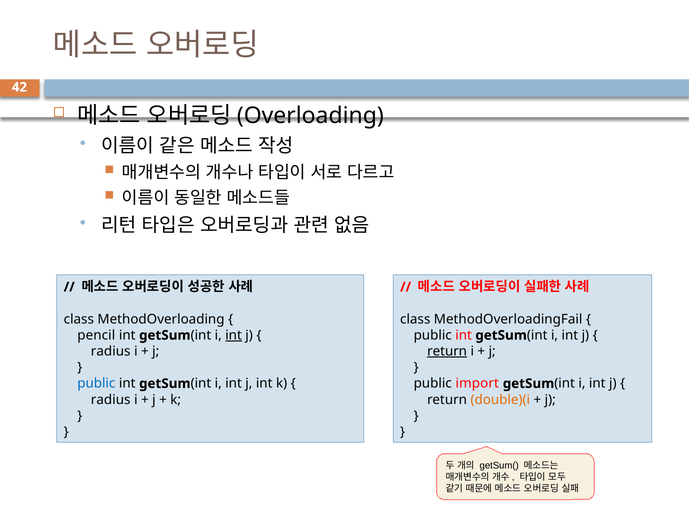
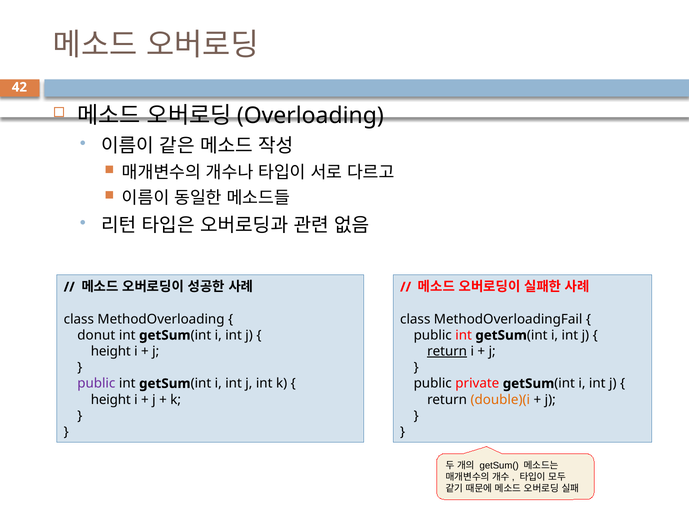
pencil: pencil -> donut (96, 335)
int underline: present -> none (234, 335)
radius: radius -> height (111, 351)
public colour: blue -> purple (96, 383)
import: import -> private (477, 383)
radius: radius -> height (111, 399)
